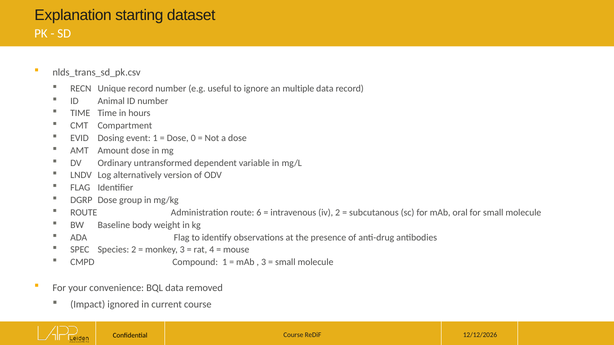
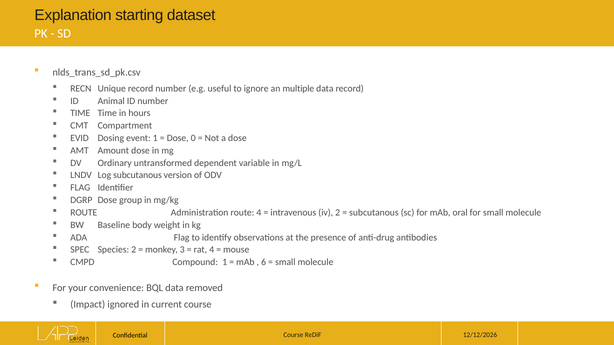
Log alternatively: alternatively -> subcutanous (137, 176)
route 6: 6 -> 4 (259, 213)
3: 3 -> 6 (264, 262)
